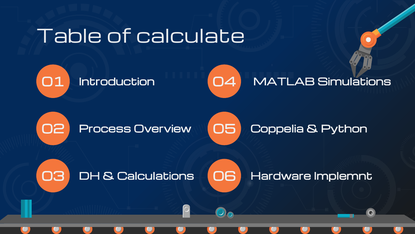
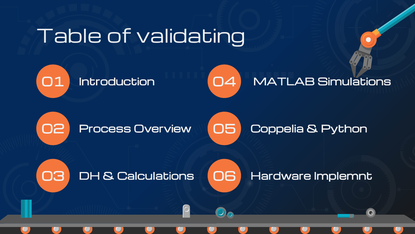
calculate: calculate -> validating (191, 37)
